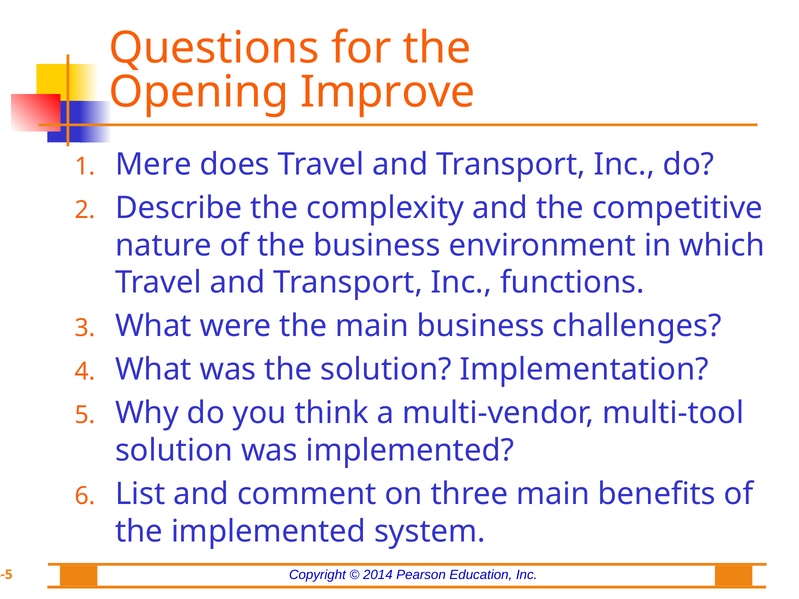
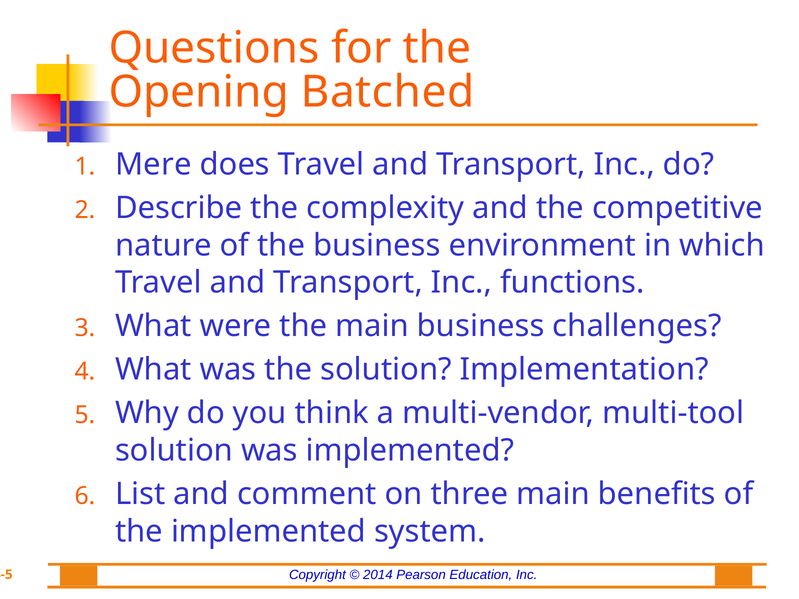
Improve: Improve -> Batched (388, 92)
